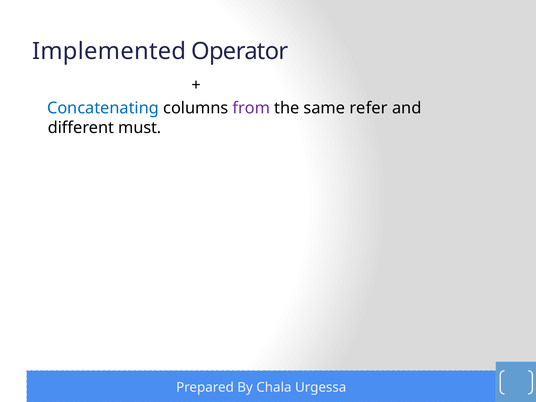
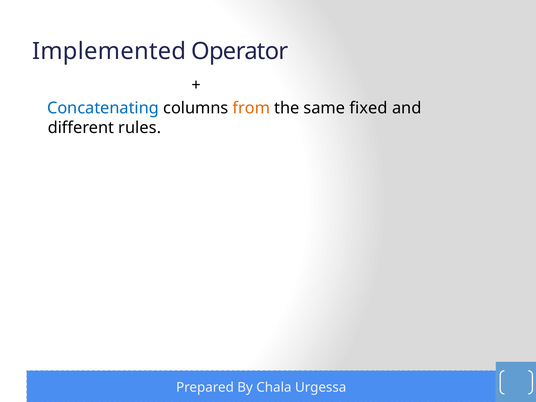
from colour: purple -> orange (251, 108)
refer: refer -> fixed (369, 108)
must: must -> rules (140, 128)
